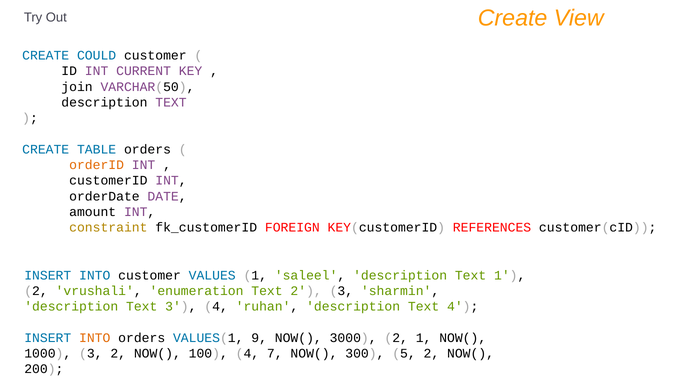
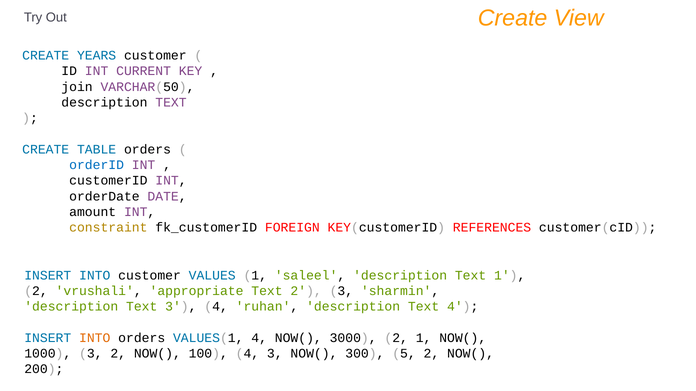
COULD: COULD -> YEARS (97, 56)
orderID colour: orange -> blue (97, 165)
enumeration: enumeration -> appropriate (197, 291)
VALUES(1 9: 9 -> 4 (259, 338)
4 7: 7 -> 3 (275, 354)
